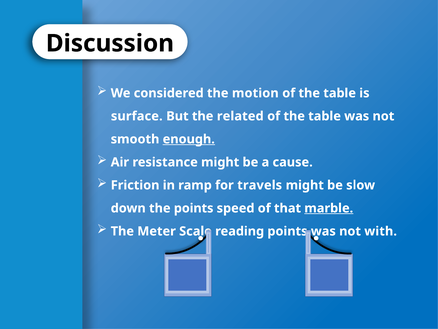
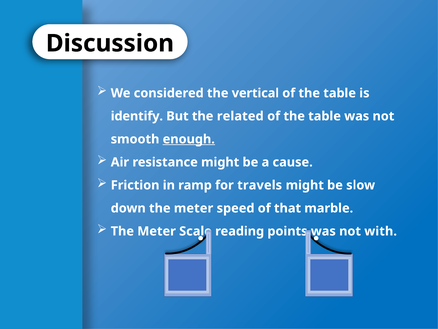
motion: motion -> vertical (255, 93)
surface: surface -> identify (137, 116)
down the points: points -> meter (194, 208)
marble underline: present -> none (329, 208)
